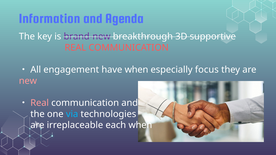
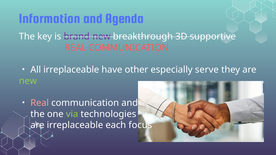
engagement: engagement -> irreplaceable (71, 70)
have when: when -> other (136, 70)
focus: focus -> serve (207, 70)
new colour: pink -> light green (28, 81)
via colour: light blue -> light green (72, 114)
each when: when -> focus (140, 125)
